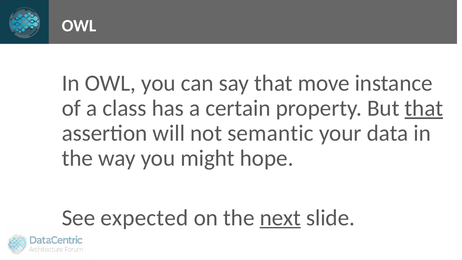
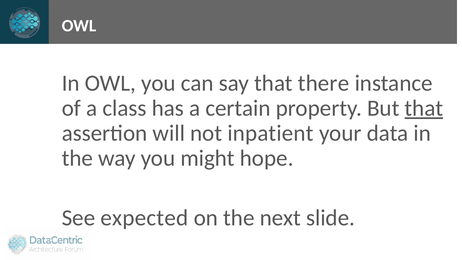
move: move -> there (324, 83)
semantic: semantic -> inpatient (271, 133)
next underline: present -> none (280, 218)
